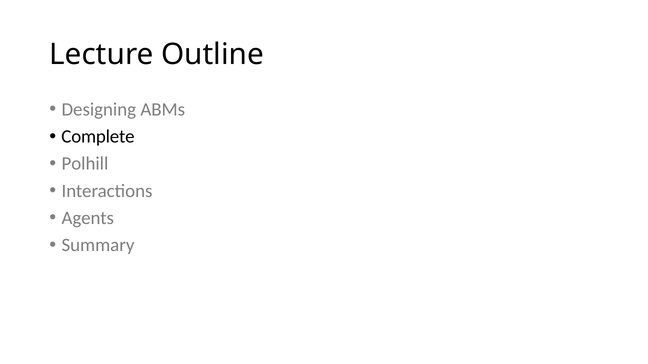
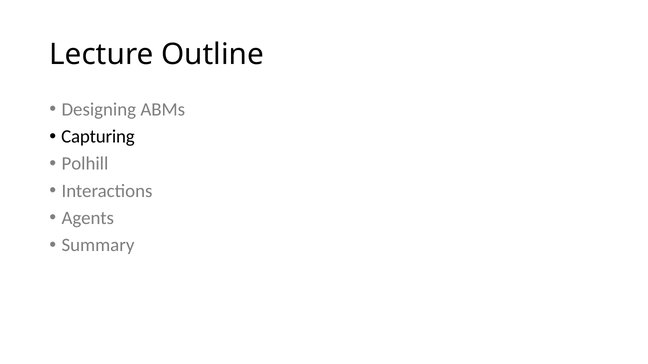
Complete: Complete -> Capturing (98, 137)
